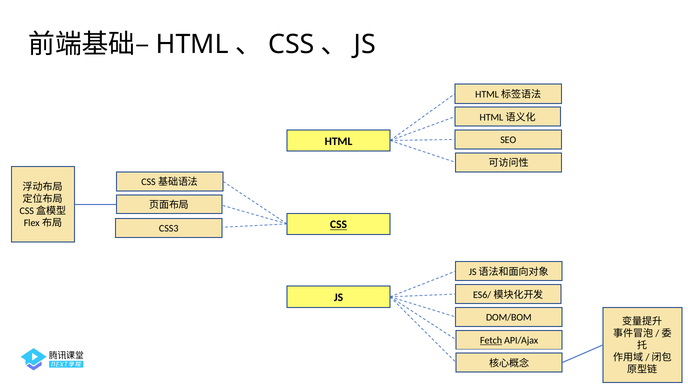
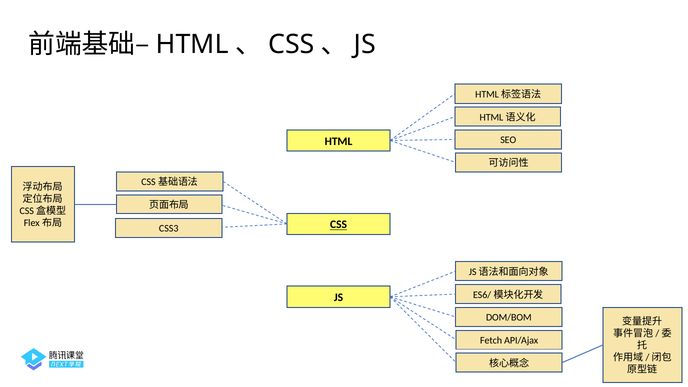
Fetch underline: present -> none (491, 340)
